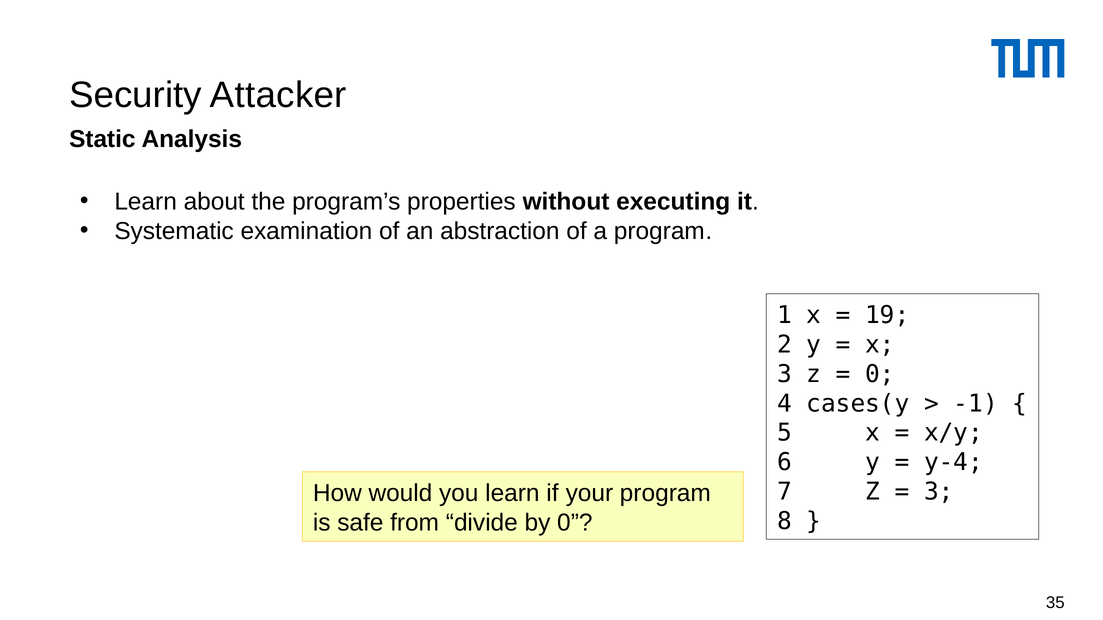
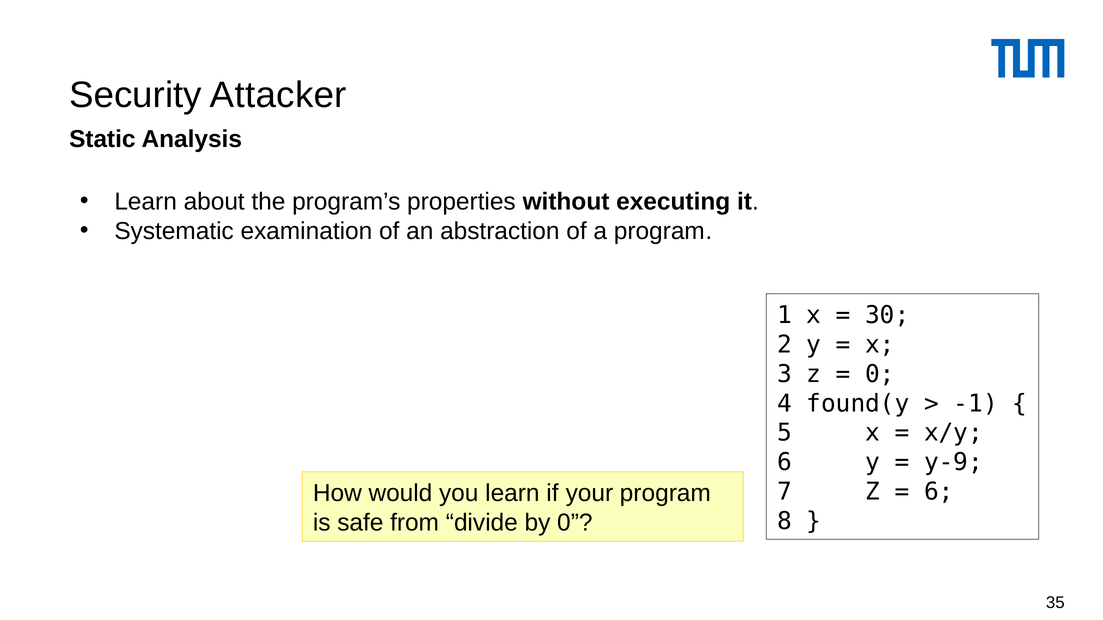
19: 19 -> 30 (887, 316)
cases(y: cases(y -> found(y (858, 404)
y-4: y-4 -> y-9 (953, 463)
3: 3 -> 6 (939, 492)
